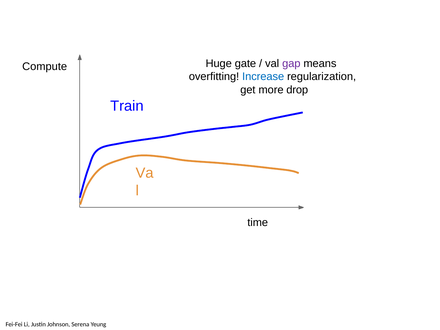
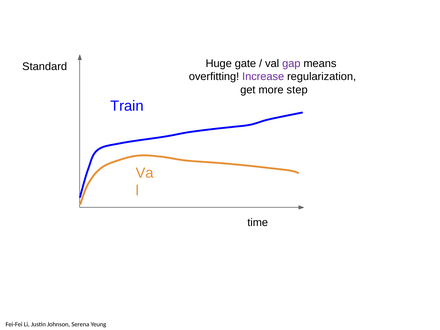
Compute: Compute -> Standard (45, 67)
Increase colour: blue -> purple (263, 77)
drop: drop -> step (297, 90)
